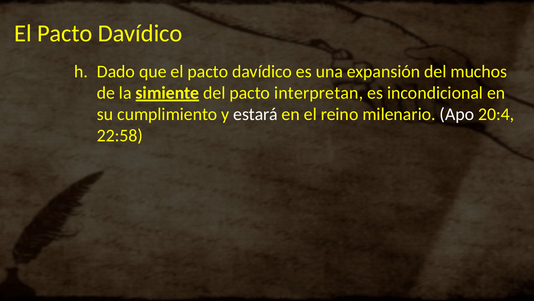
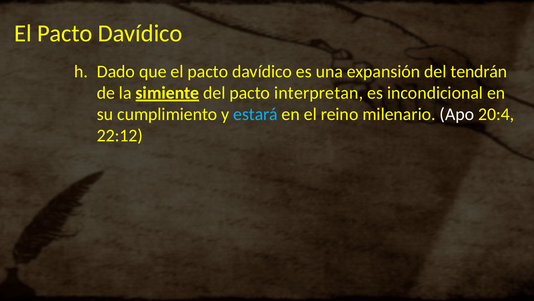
muchos: muchos -> tendrán (479, 71)
estará colour: white -> light blue (256, 114)
22:58: 22:58 -> 22:12 (120, 135)
